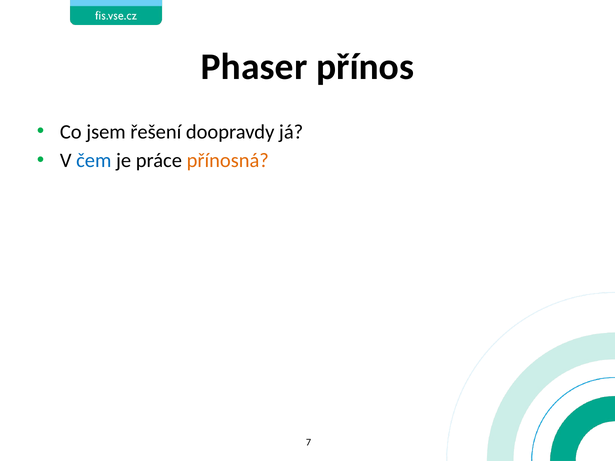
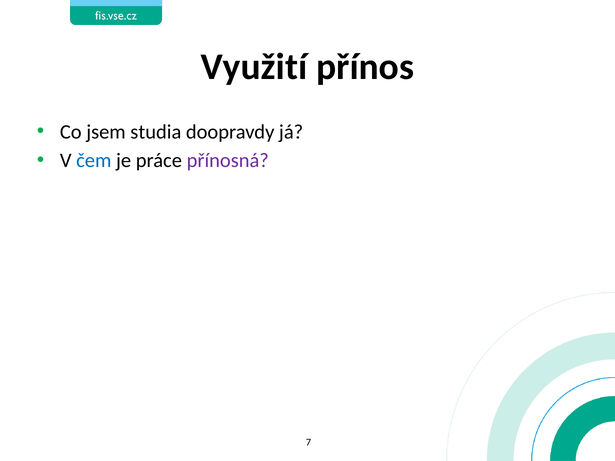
Phaser: Phaser -> Využití (254, 67)
řešení: řešení -> studia (156, 132)
přínosná colour: orange -> purple (228, 161)
